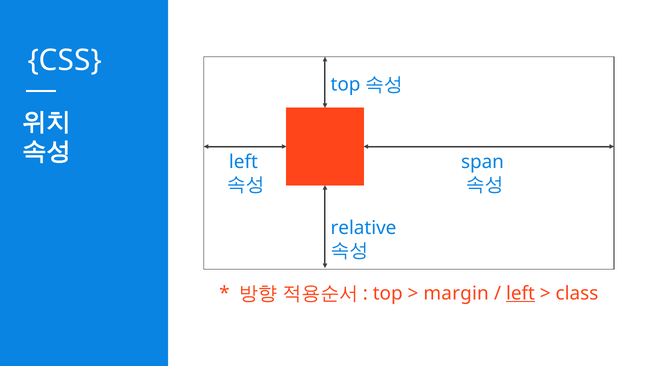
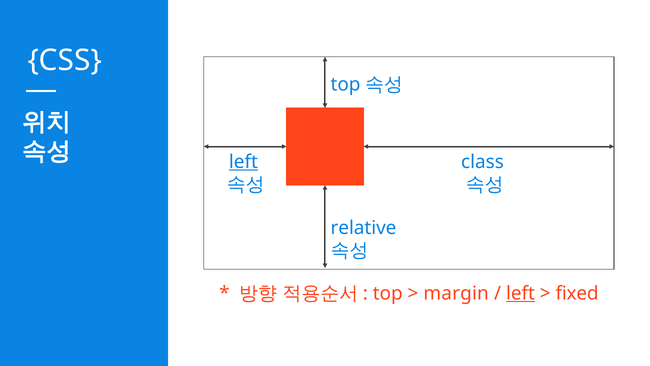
left underline: none -> present (243, 162)
span: span -> class (482, 162)
class: class -> fixed (577, 293)
